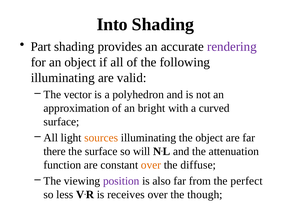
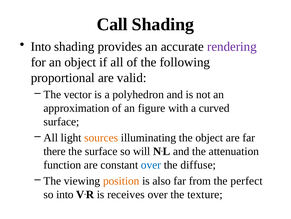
Into: Into -> Call (112, 24)
Part: Part -> Into (41, 46)
illuminating: illuminating -> proportional (63, 78)
bright: bright -> figure (152, 108)
over colour: orange -> blue (151, 164)
position colour: purple -> orange (121, 180)
so less: less -> into (65, 194)
though: though -> texture (205, 194)
